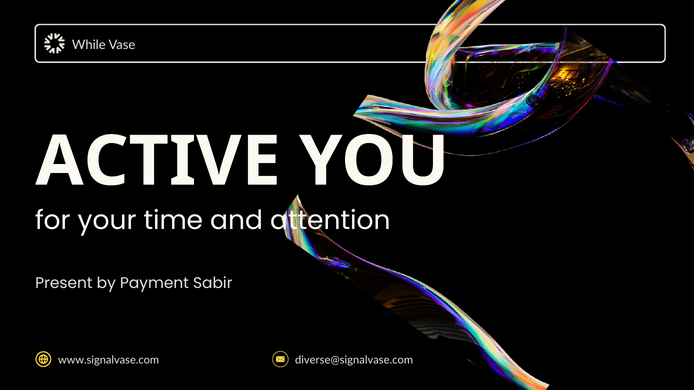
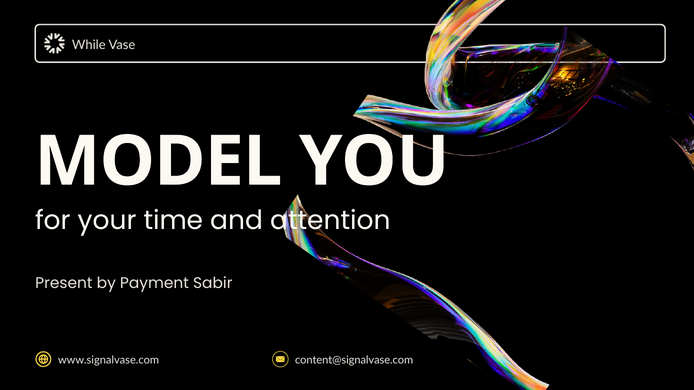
ACTIVE: ACTIVE -> MODEL (158, 162)
diverse@signalvase.com: diverse@signalvase.com -> content@signalvase.com (354, 360)
